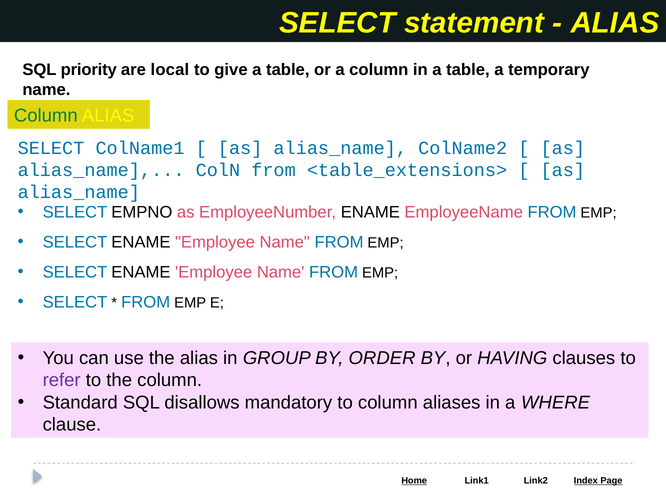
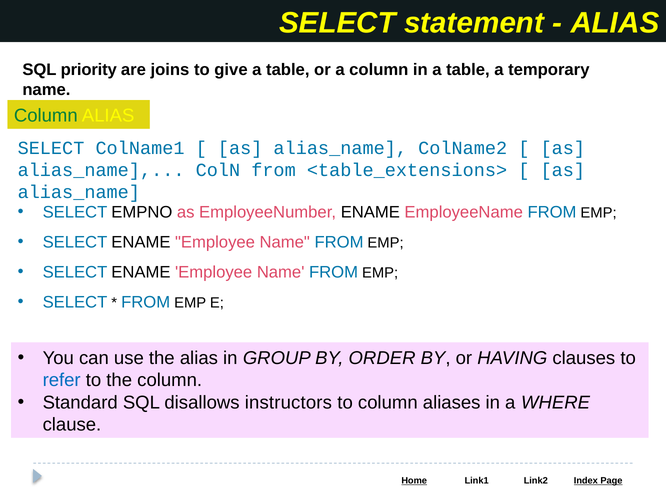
local: local -> joins (170, 70)
refer colour: purple -> blue (62, 380)
mandatory: mandatory -> instructors (288, 402)
